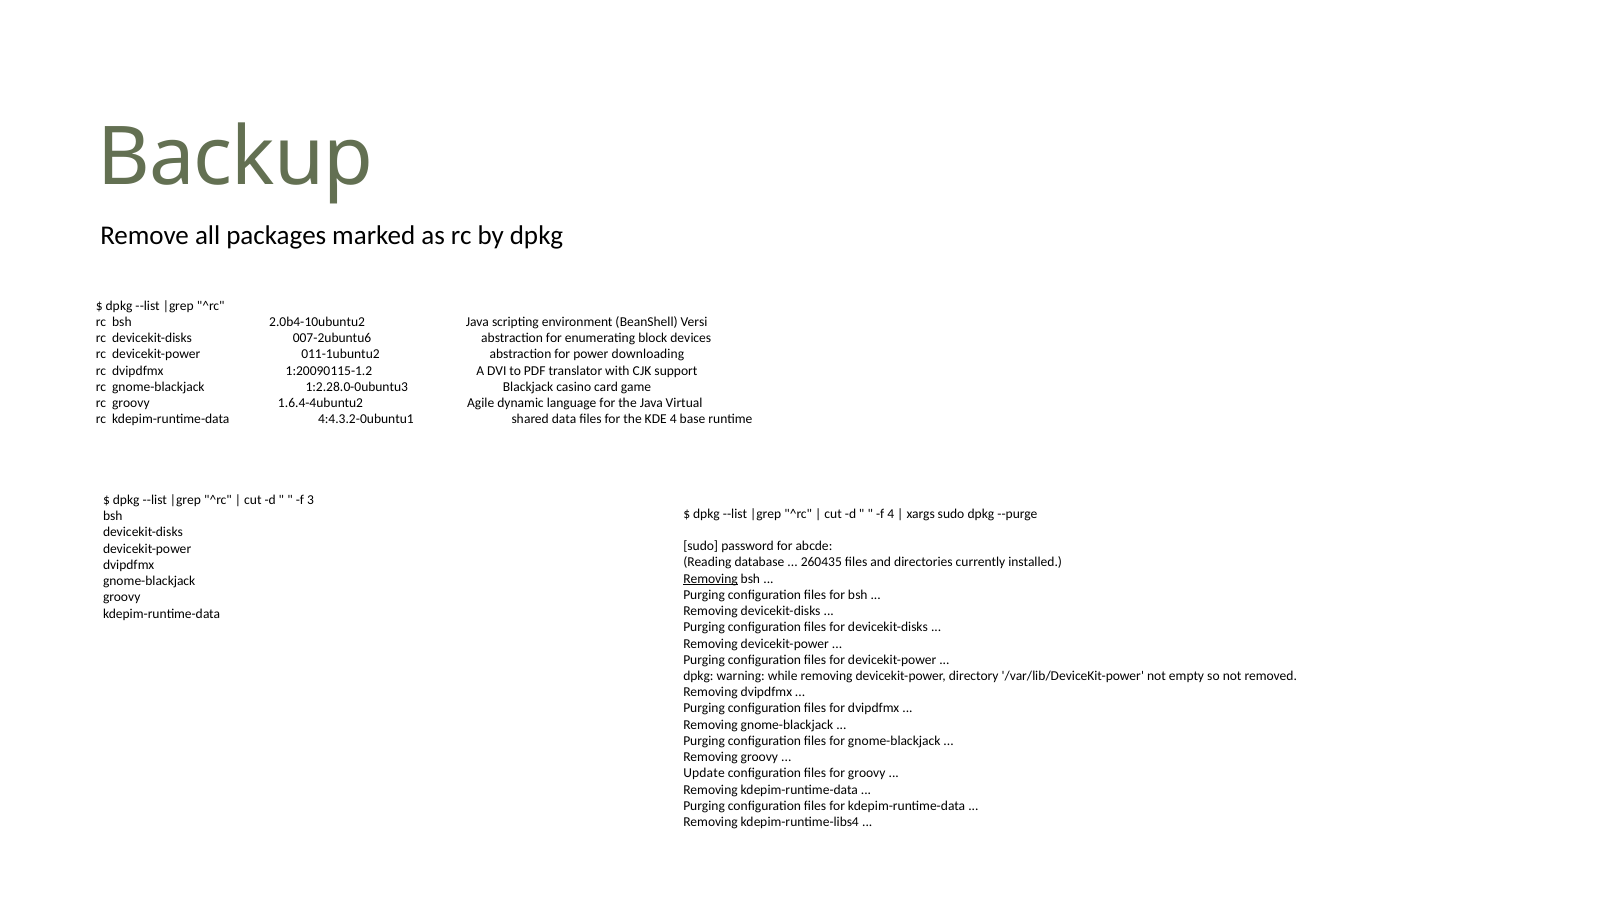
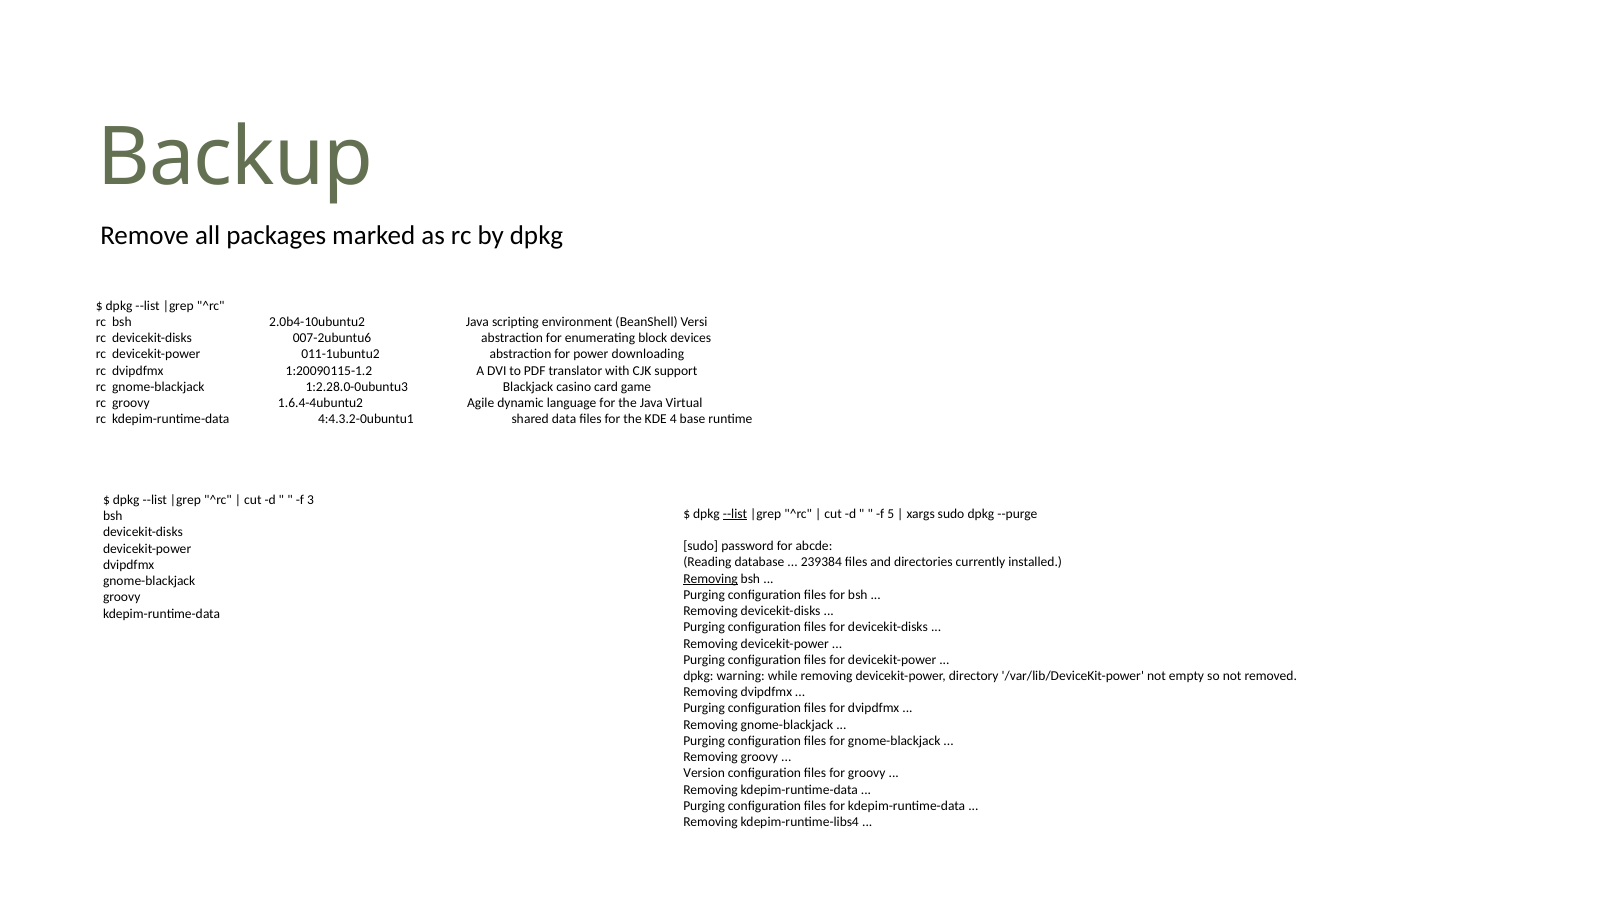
--list underline: none -> present (735, 514)
f 4: 4 -> 5 (891, 514)
260435: 260435 -> 239384 (821, 562)
Update: Update -> Version (704, 773)
